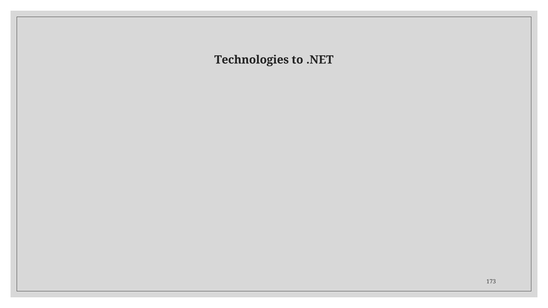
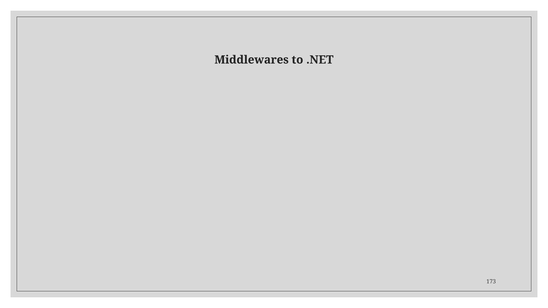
Technologies: Technologies -> Middlewares (252, 60)
